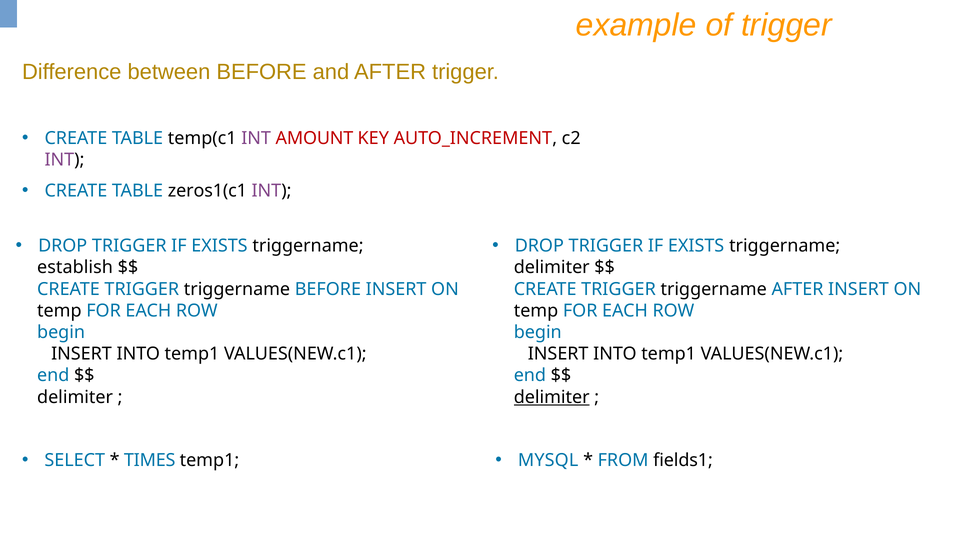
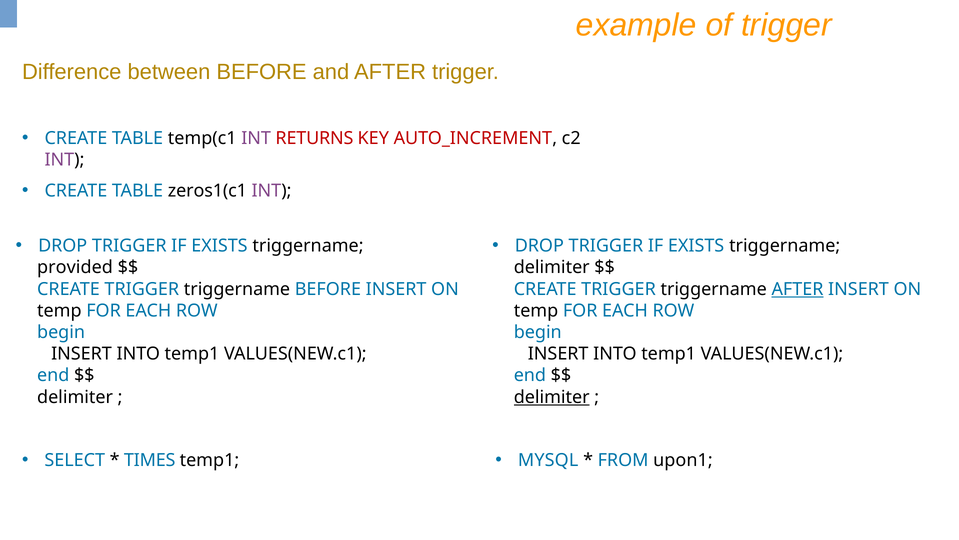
AMOUNT: AMOUNT -> RETURNS (314, 138)
establish: establish -> provided (75, 267)
AFTER underline: none -> present (797, 289)
fields1: fields1 -> upon1 (683, 460)
